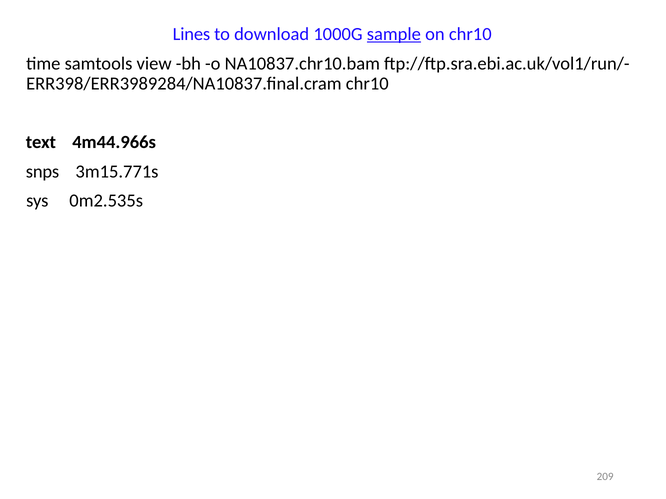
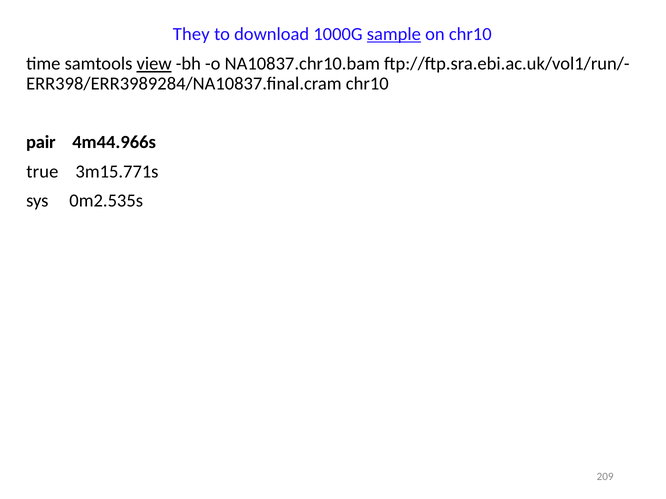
Lines: Lines -> They (191, 34)
view underline: none -> present (154, 64)
text: text -> pair (41, 142)
snps: snps -> true (42, 172)
